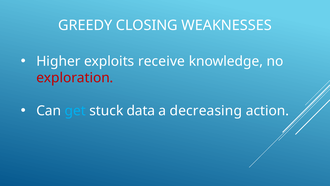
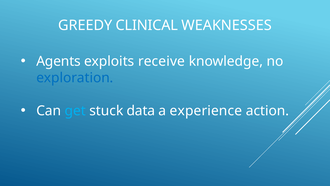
CLOSING: CLOSING -> CLINICAL (147, 25)
Higher: Higher -> Agents (59, 61)
exploration colour: red -> blue (75, 78)
decreasing: decreasing -> experience (206, 111)
